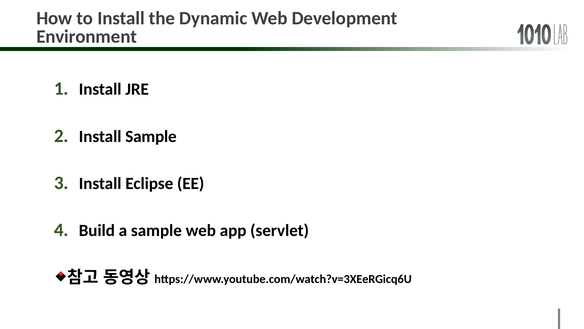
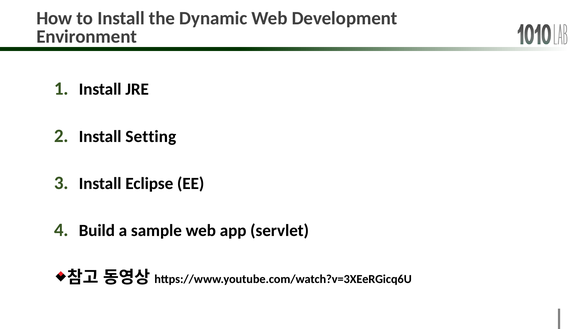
Install Sample: Sample -> Setting (151, 136)
